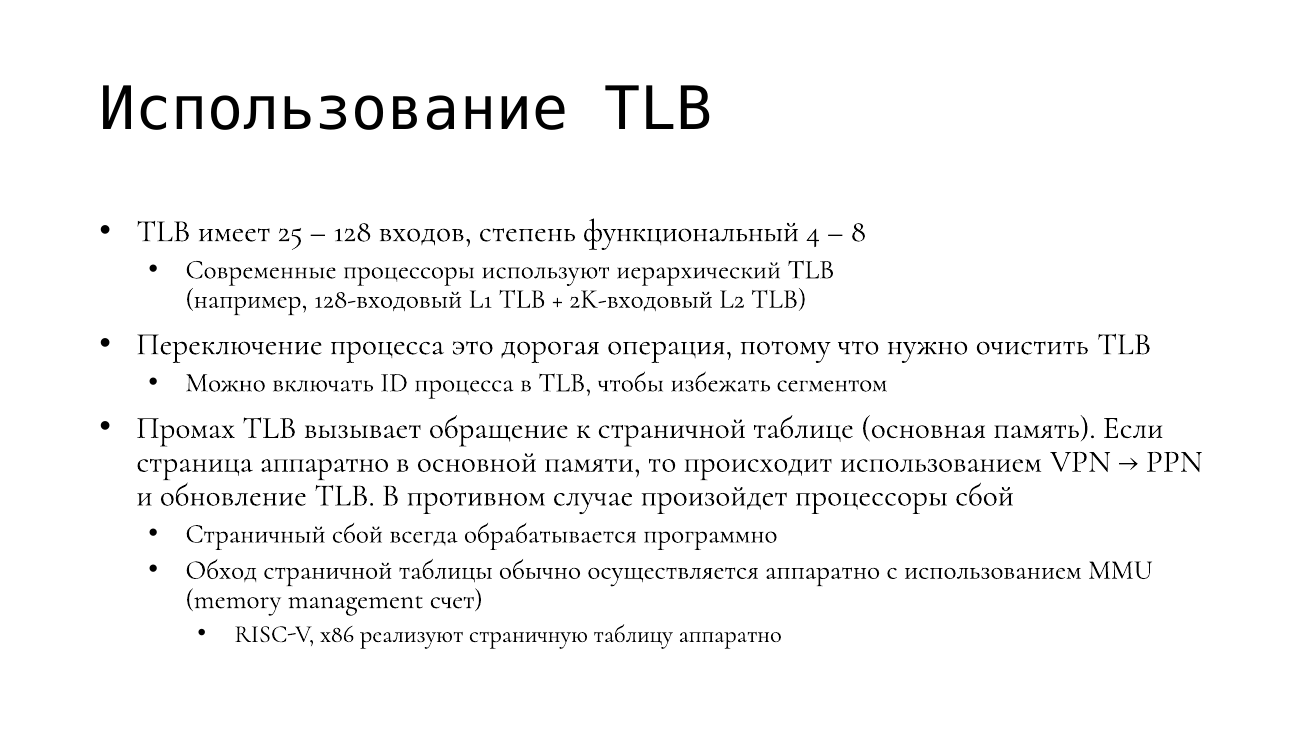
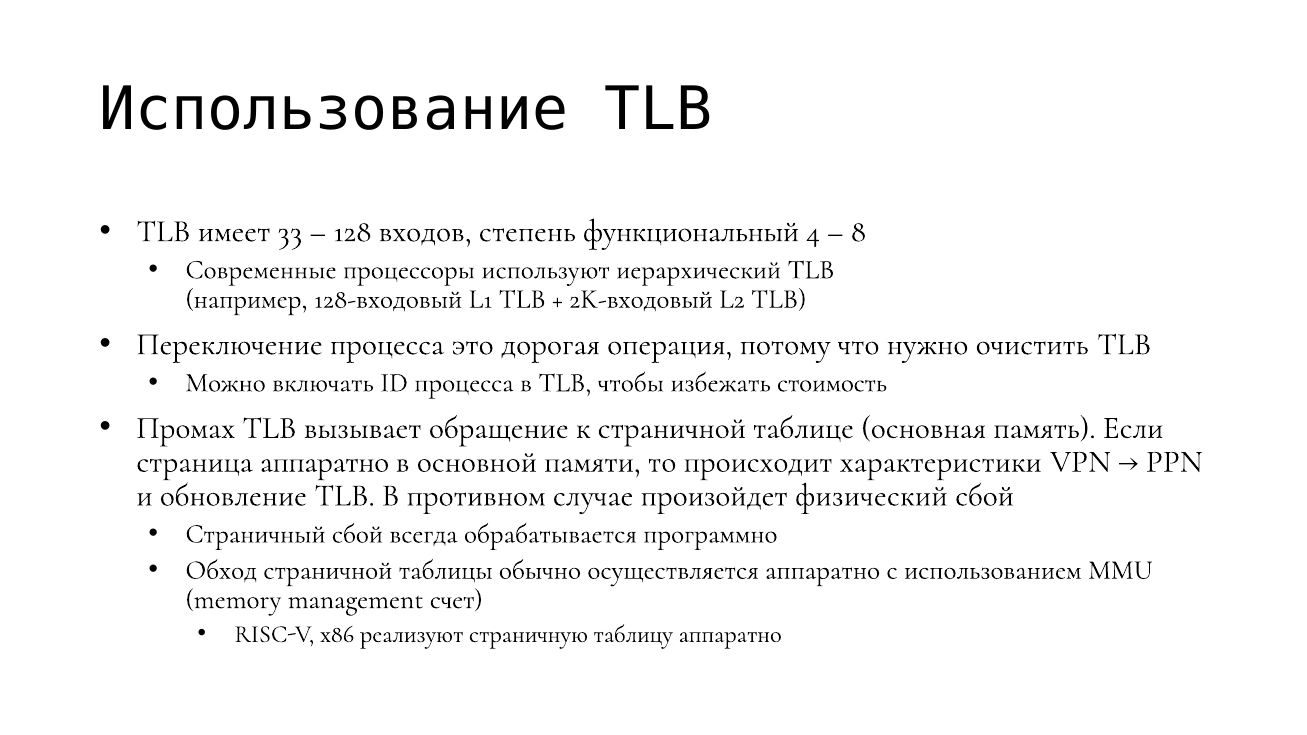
25: 25 -> 33 (290, 231)
сегментом: сегментом -> стоимость (832, 382)
происходит использованием: использованием -> характеристики (941, 461)
произойдет процессоры: процессоры -> физический (871, 495)
